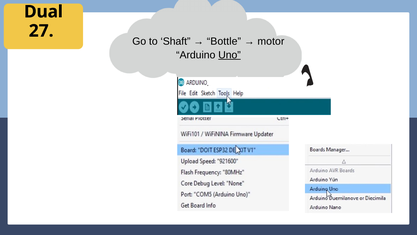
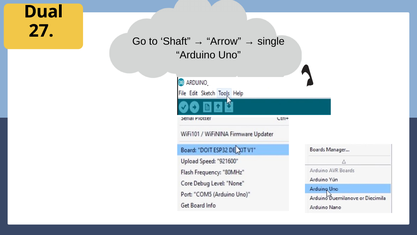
Bottle: Bottle -> Arrow (224, 41)
motor: motor -> single (271, 41)
Uno underline: present -> none (230, 55)
